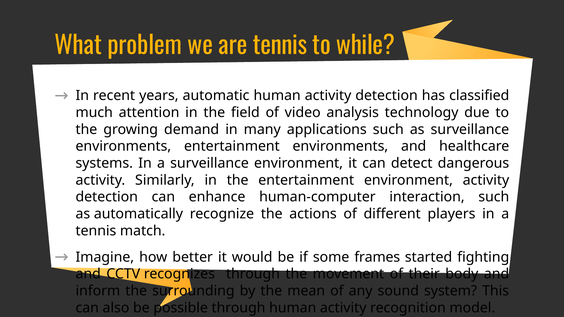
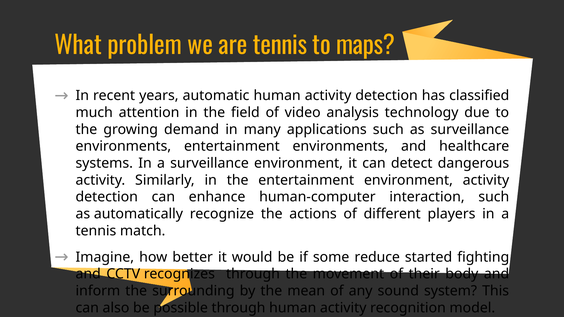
while: while -> maps (366, 46)
frames: frames -> reduce (377, 257)
